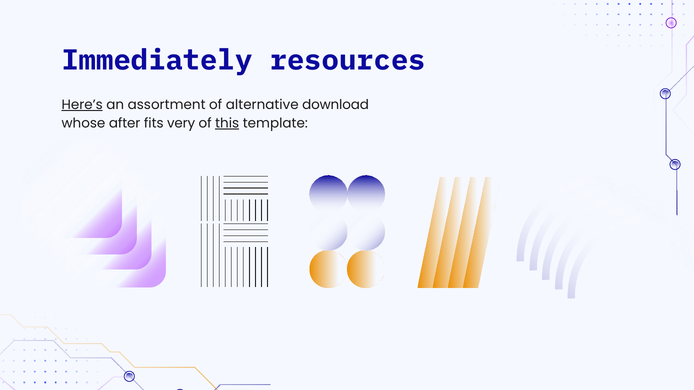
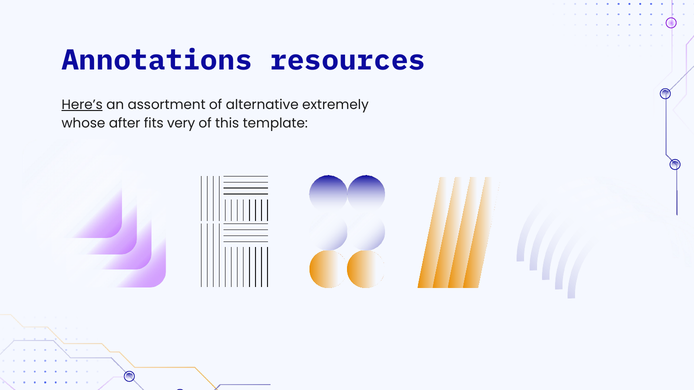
Immediately: Immediately -> Annotations (157, 60)
download: download -> extremely (335, 105)
this underline: present -> none (227, 123)
